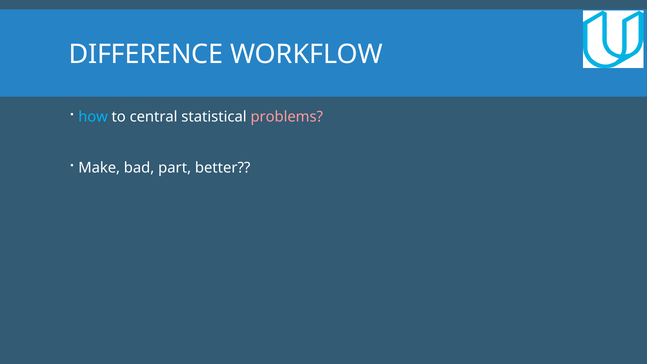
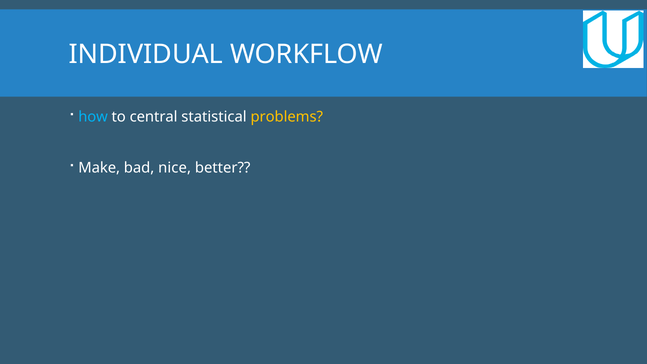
DIFFERENCE: DIFFERENCE -> INDIVIDUAL (146, 54)
problems colour: pink -> yellow (287, 117)
part: part -> nice (175, 168)
